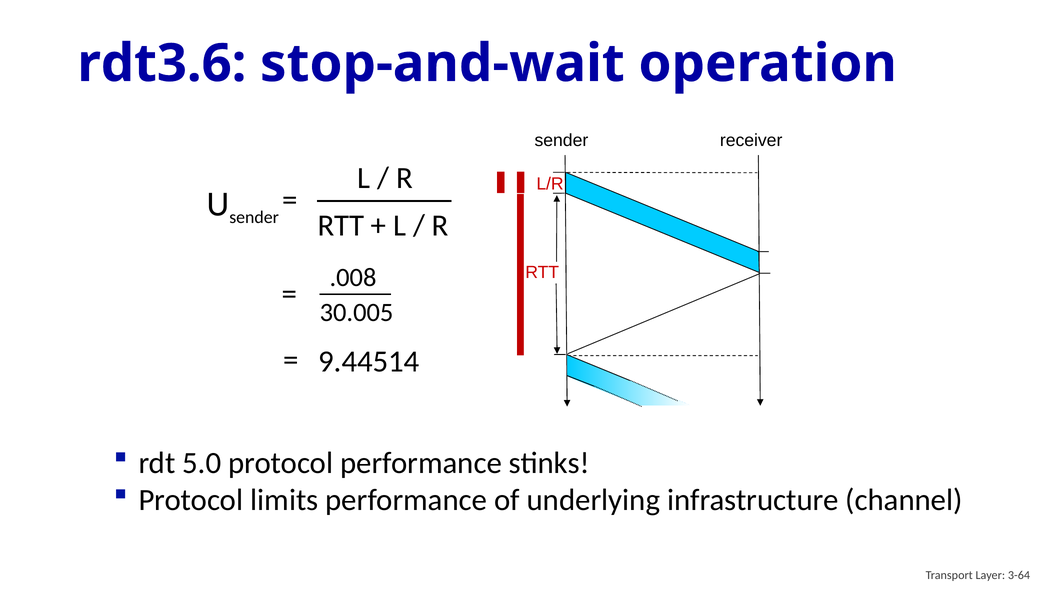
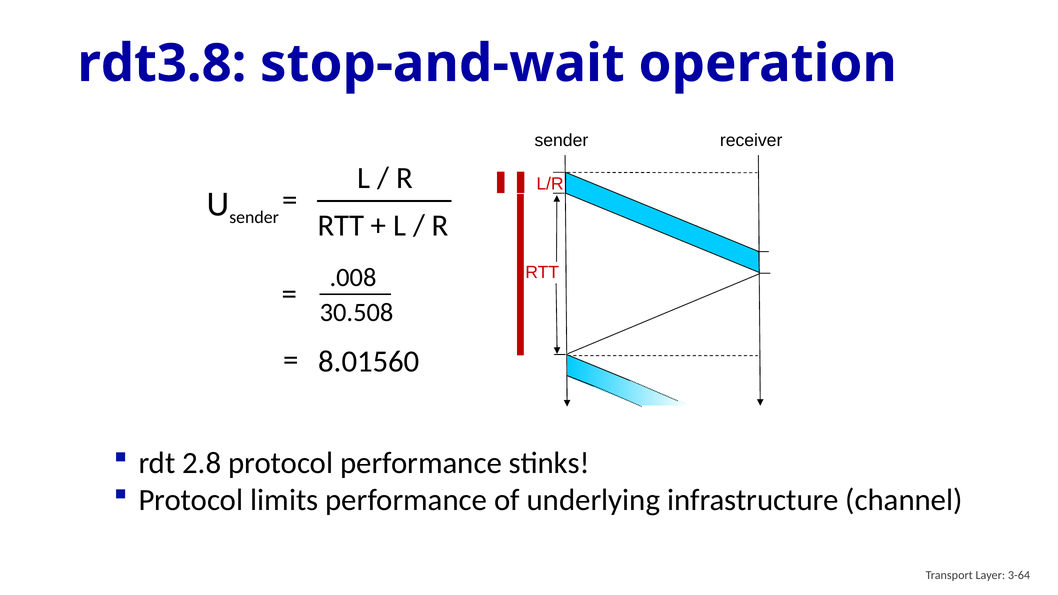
rdt3.6: rdt3.6 -> rdt3.8 (162, 64)
30.005: 30.005 -> 30.508 (357, 313)
9.44514: 9.44514 -> 8.01560 (369, 362)
5.0: 5.0 -> 2.8 (202, 463)
